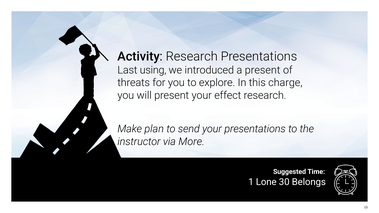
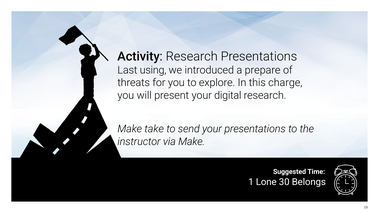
a present: present -> prepare (263, 70)
effect: effect -> digital (228, 95)
plan: plan -> take (154, 129)
via More: More -> Make (192, 142)
